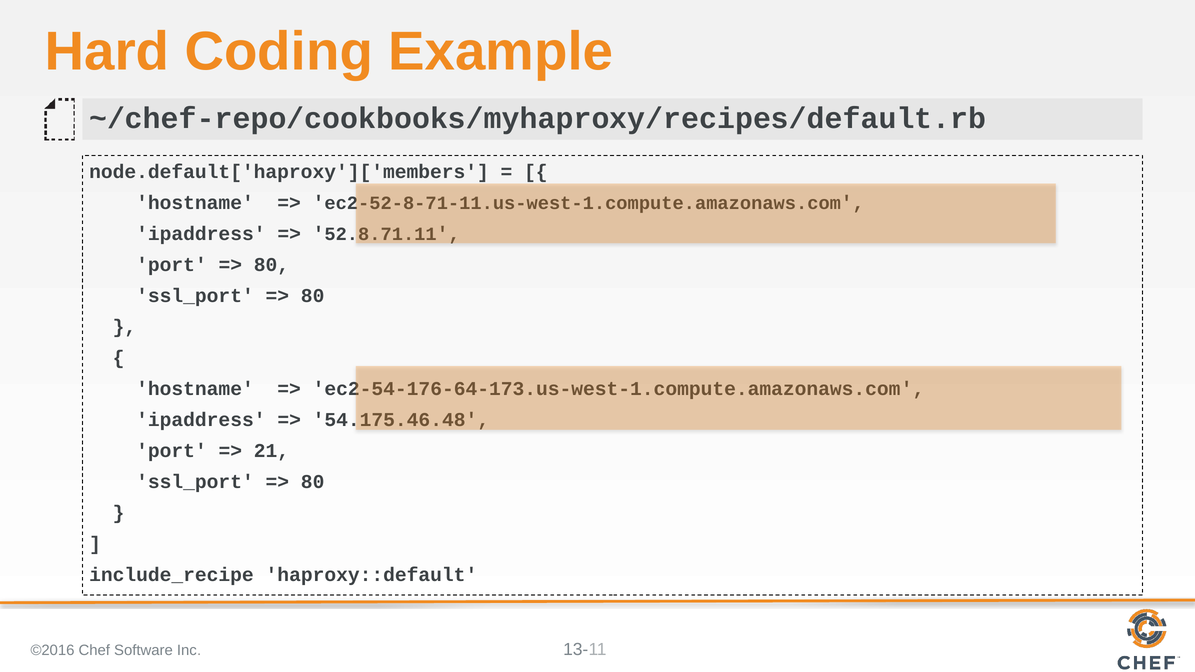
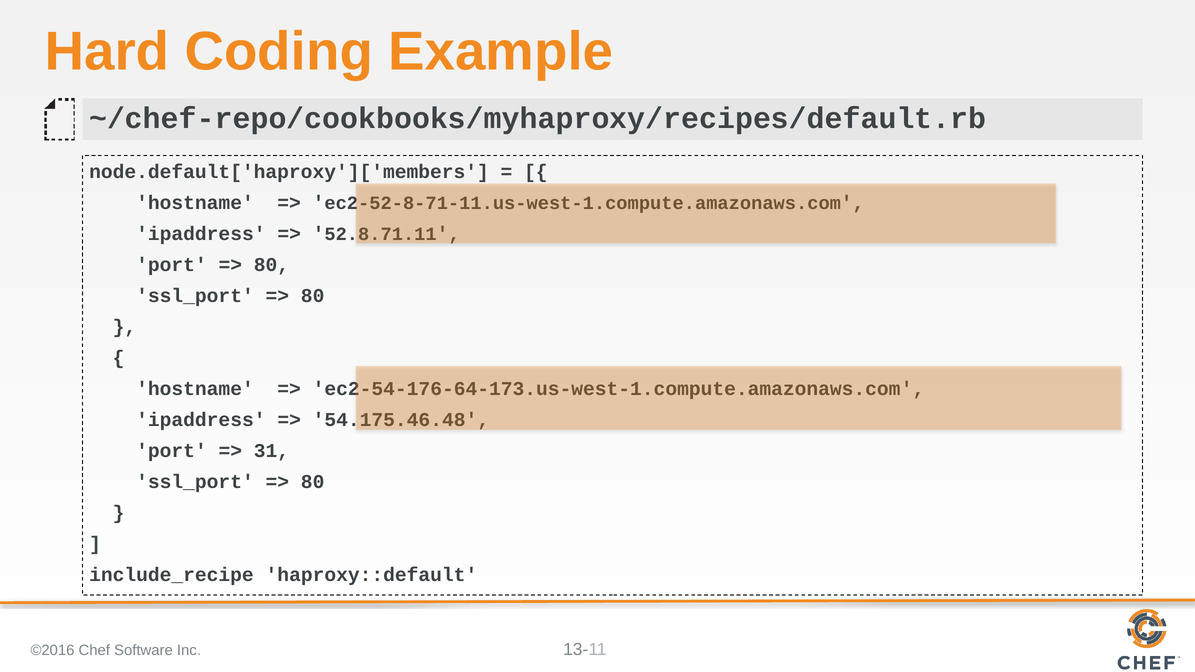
21: 21 -> 31 (271, 451)
